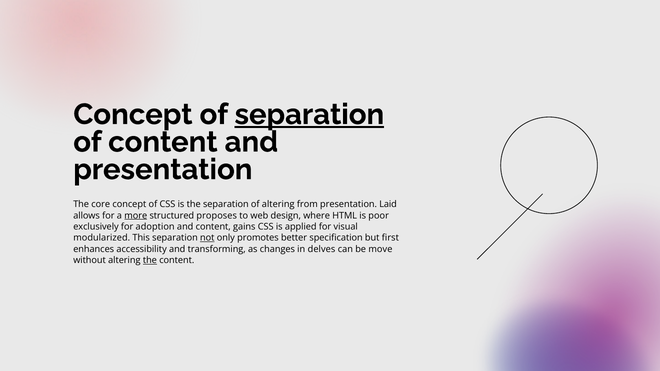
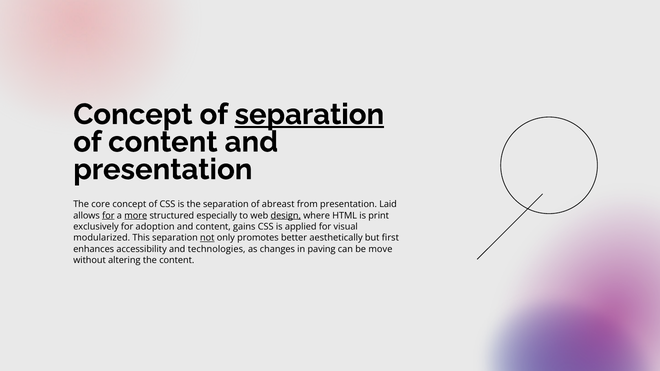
of altering: altering -> abreast (278, 204)
for underline: none -> present (108, 216)
proposes: proposes -> especially (217, 216)
design underline: none -> present (286, 216)
poor: poor -> print (379, 216)
specification: specification -> aesthetically (336, 238)
transforming: transforming -> technologies (217, 249)
delves: delves -> paving (322, 249)
the underline: present -> none (150, 260)
